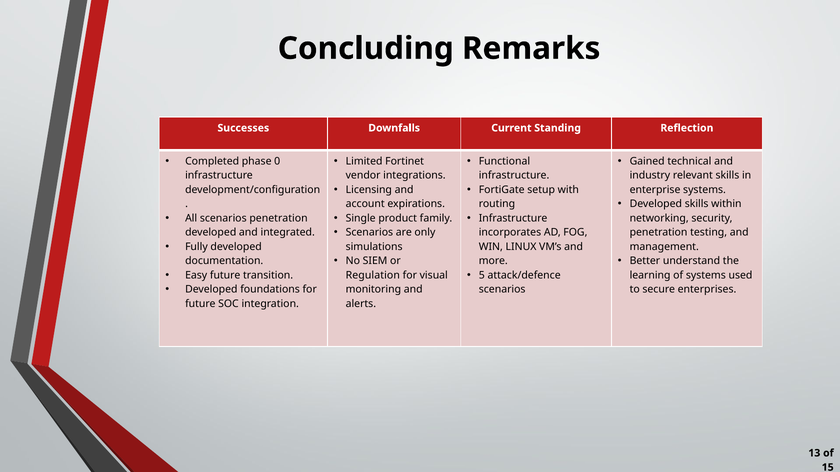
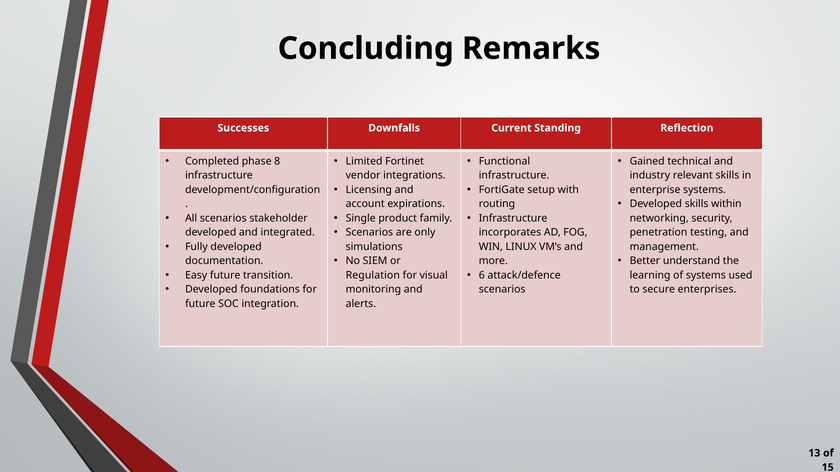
0: 0 -> 8 (277, 161)
scenarios penetration: penetration -> stakeholder (279, 218)
5: 5 -> 6 (482, 276)
